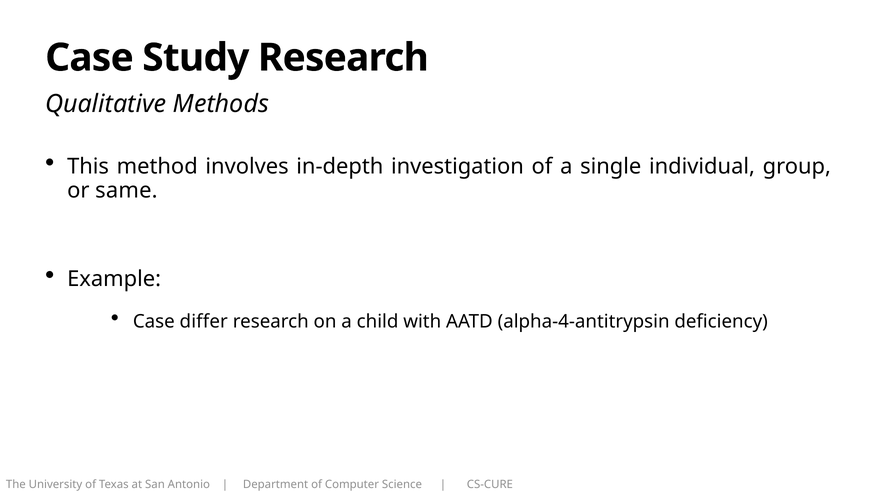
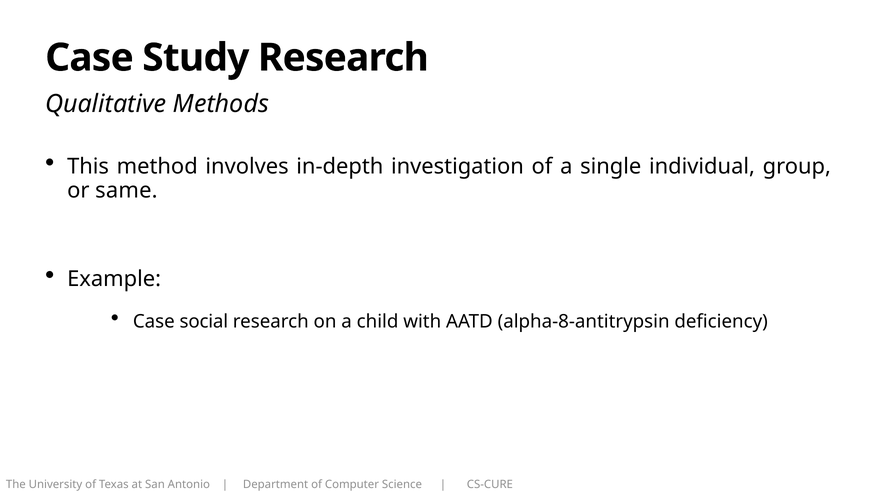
differ: differ -> social (204, 321)
alpha-4-antitrypsin: alpha-4-antitrypsin -> alpha-8-antitrypsin (584, 321)
